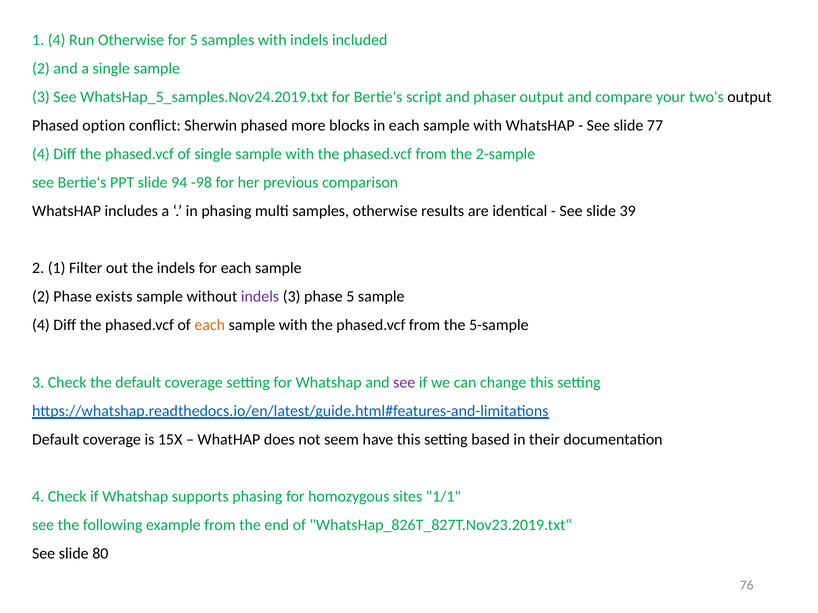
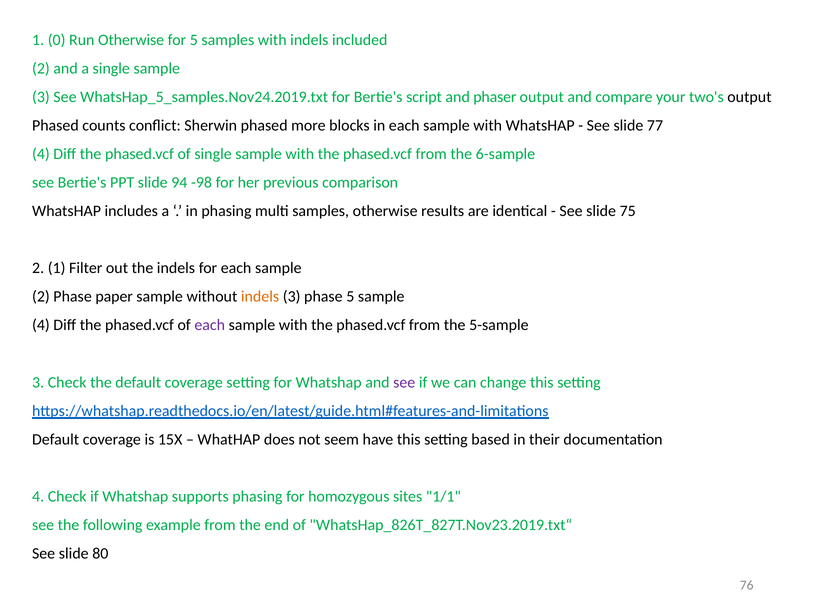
1 4: 4 -> 0 (57, 40)
option: option -> counts (104, 126)
2-sample: 2-sample -> 6-sample (505, 154)
39: 39 -> 75 (628, 211)
exists: exists -> paper (114, 297)
indels colour: purple -> orange (260, 297)
each colour: orange -> purple (210, 325)
